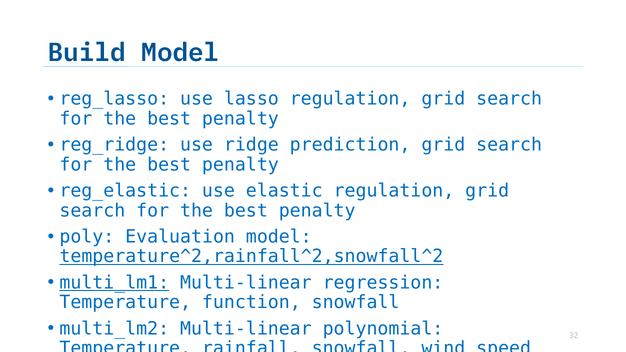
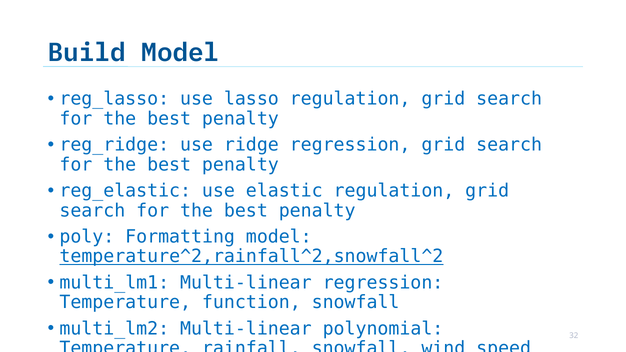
ridge prediction: prediction -> regression (350, 145)
Evaluation: Evaluation -> Formatting (180, 237)
multi_lm1 underline: present -> none (114, 283)
